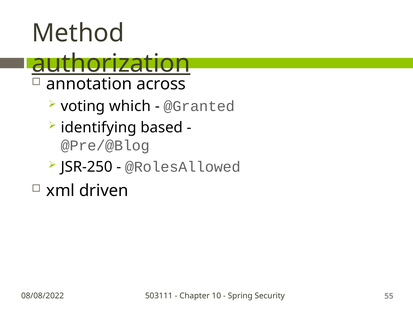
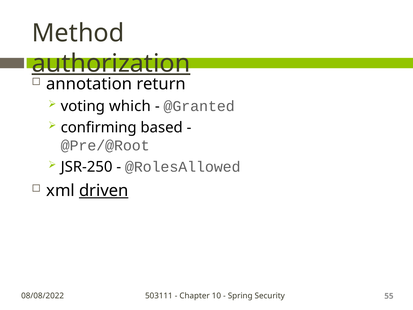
across: across -> return (161, 84)
identifying: identifying -> confirming (99, 127)
@Pre/@Blog: @Pre/@Blog -> @Pre/@Root (105, 145)
driven underline: none -> present (104, 190)
